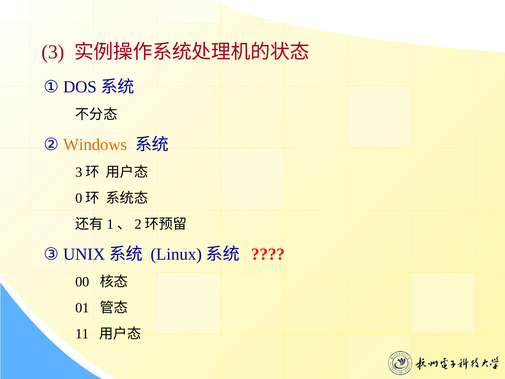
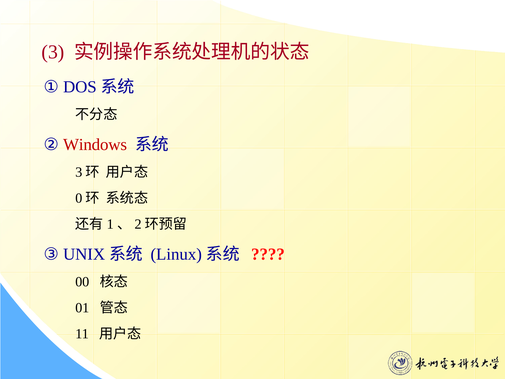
Windows colour: orange -> red (95, 144)
